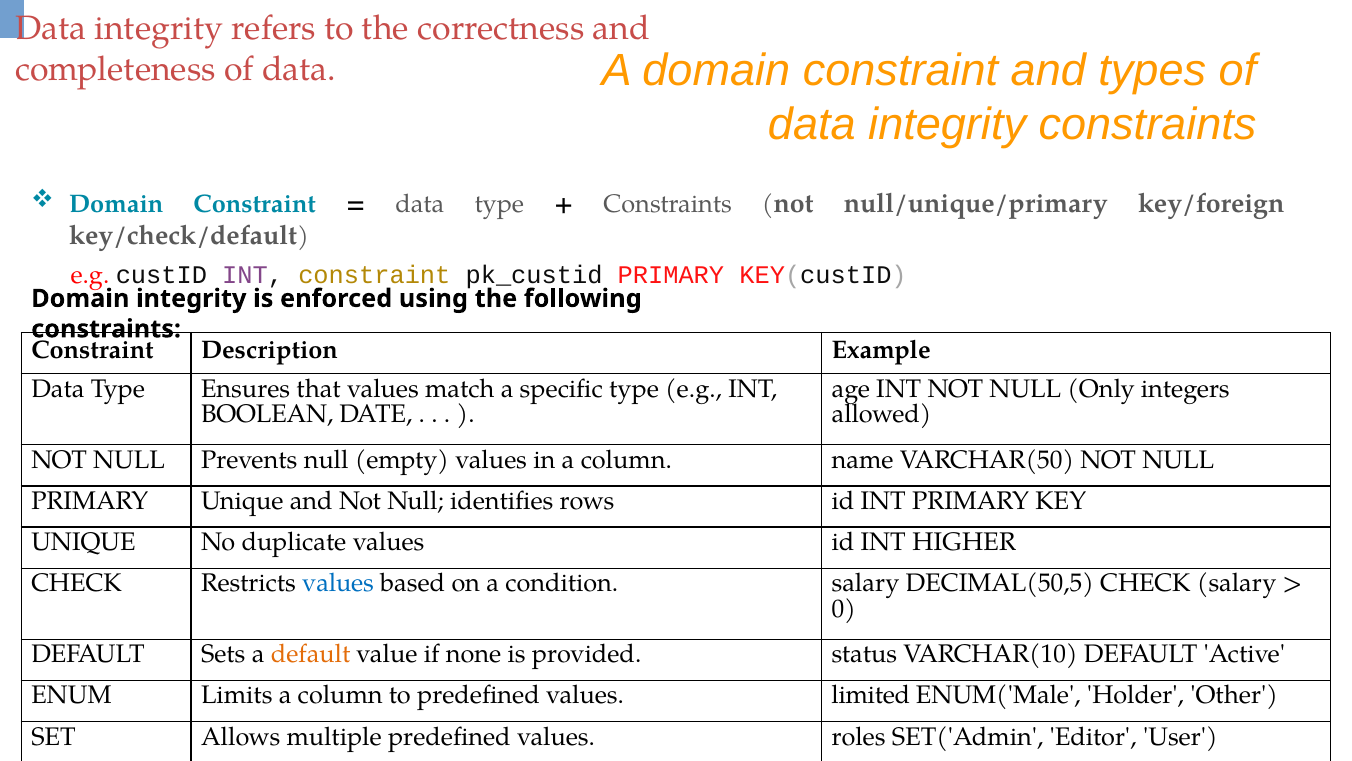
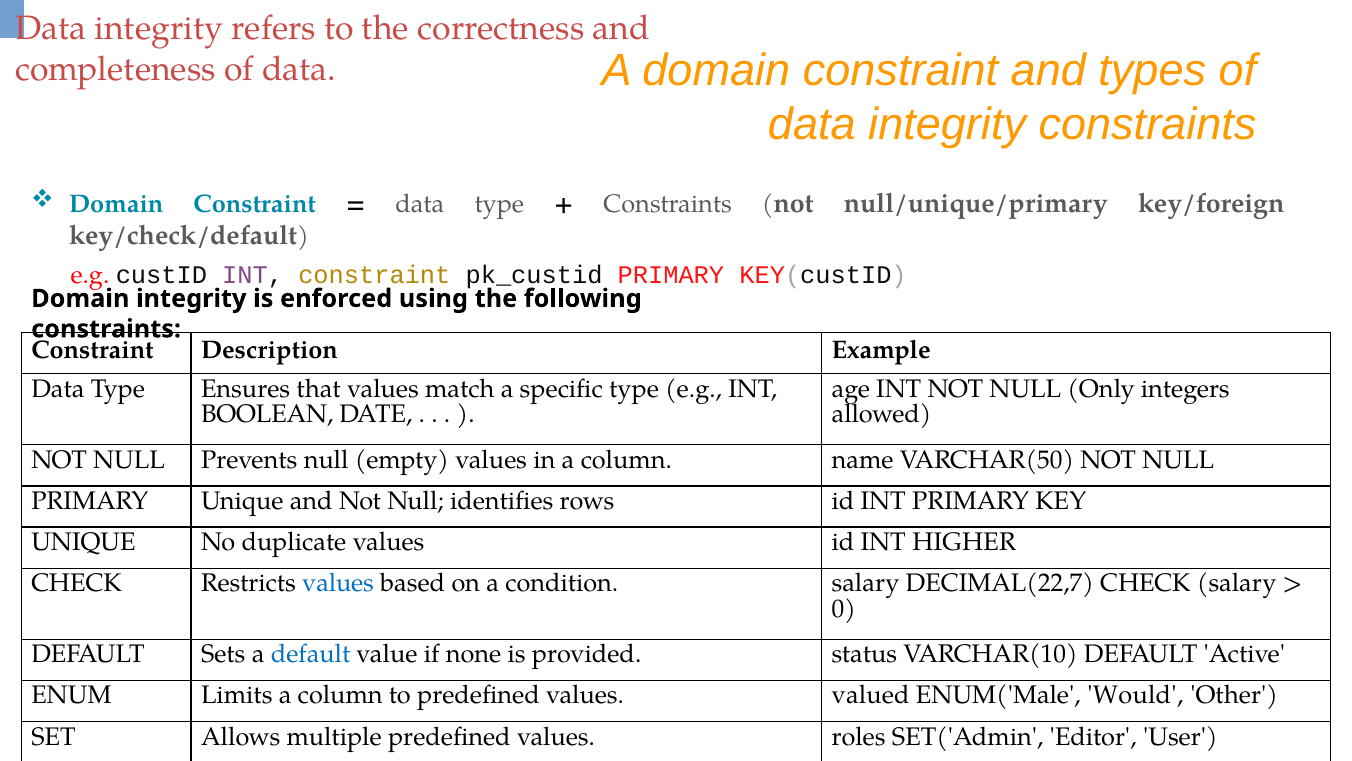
DECIMAL(50,5: DECIMAL(50,5 -> DECIMAL(22,7 (1000, 583)
default colour: orange -> blue (311, 654)
limited: limited -> valued (871, 695)
Holder: Holder -> Would (1135, 695)
